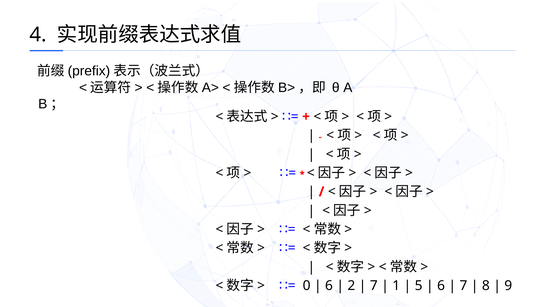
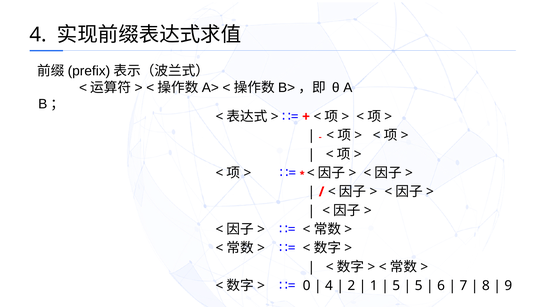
6: 6 -> 4 (329, 286)
7: 7 -> 1 (374, 286)
1: 1 -> 5 (396, 286)
